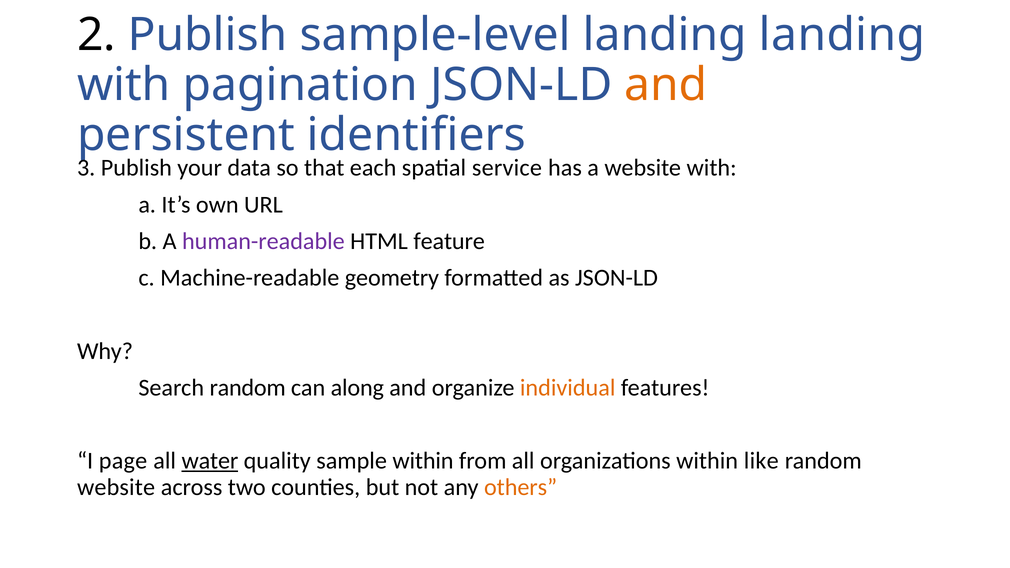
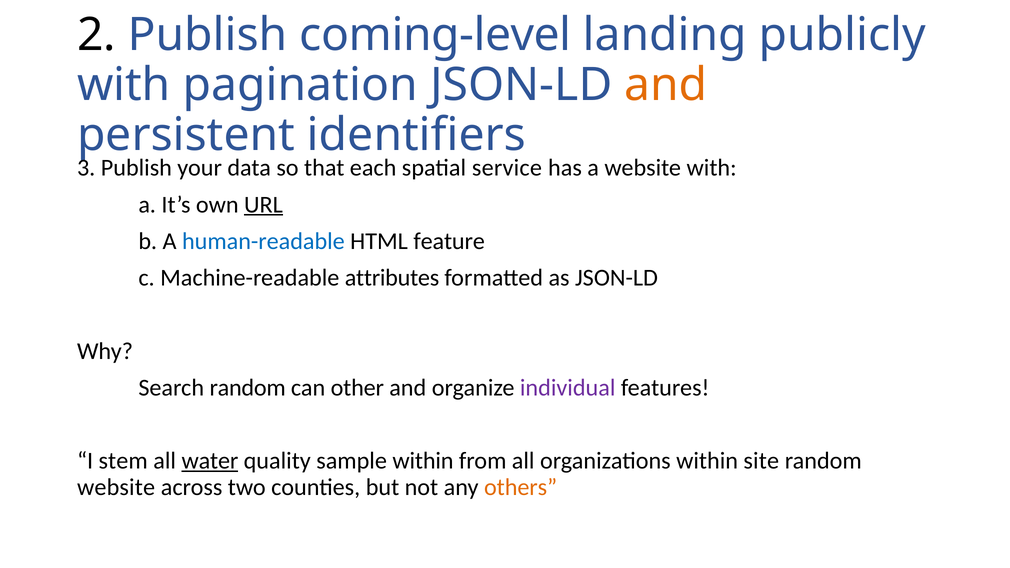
sample-level: sample-level -> coming-level (435, 35)
landing landing: landing -> publicly (842, 35)
URL underline: none -> present (263, 205)
human-readable colour: purple -> blue (263, 241)
geometry: geometry -> attributes (392, 278)
along: along -> other (357, 388)
individual colour: orange -> purple (568, 388)
page: page -> stem (123, 461)
like: like -> site (761, 461)
